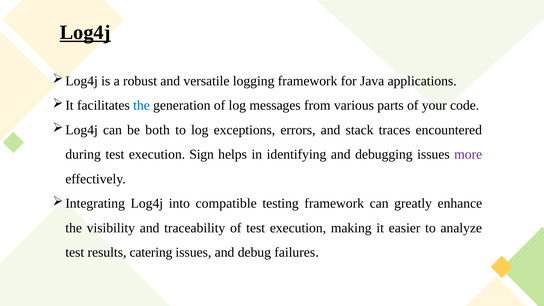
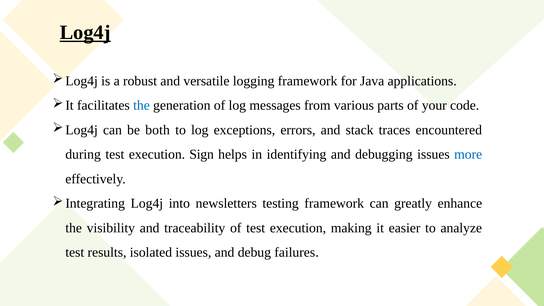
more colour: purple -> blue (468, 154)
compatible: compatible -> newsletters (226, 203)
catering: catering -> isolated (151, 252)
